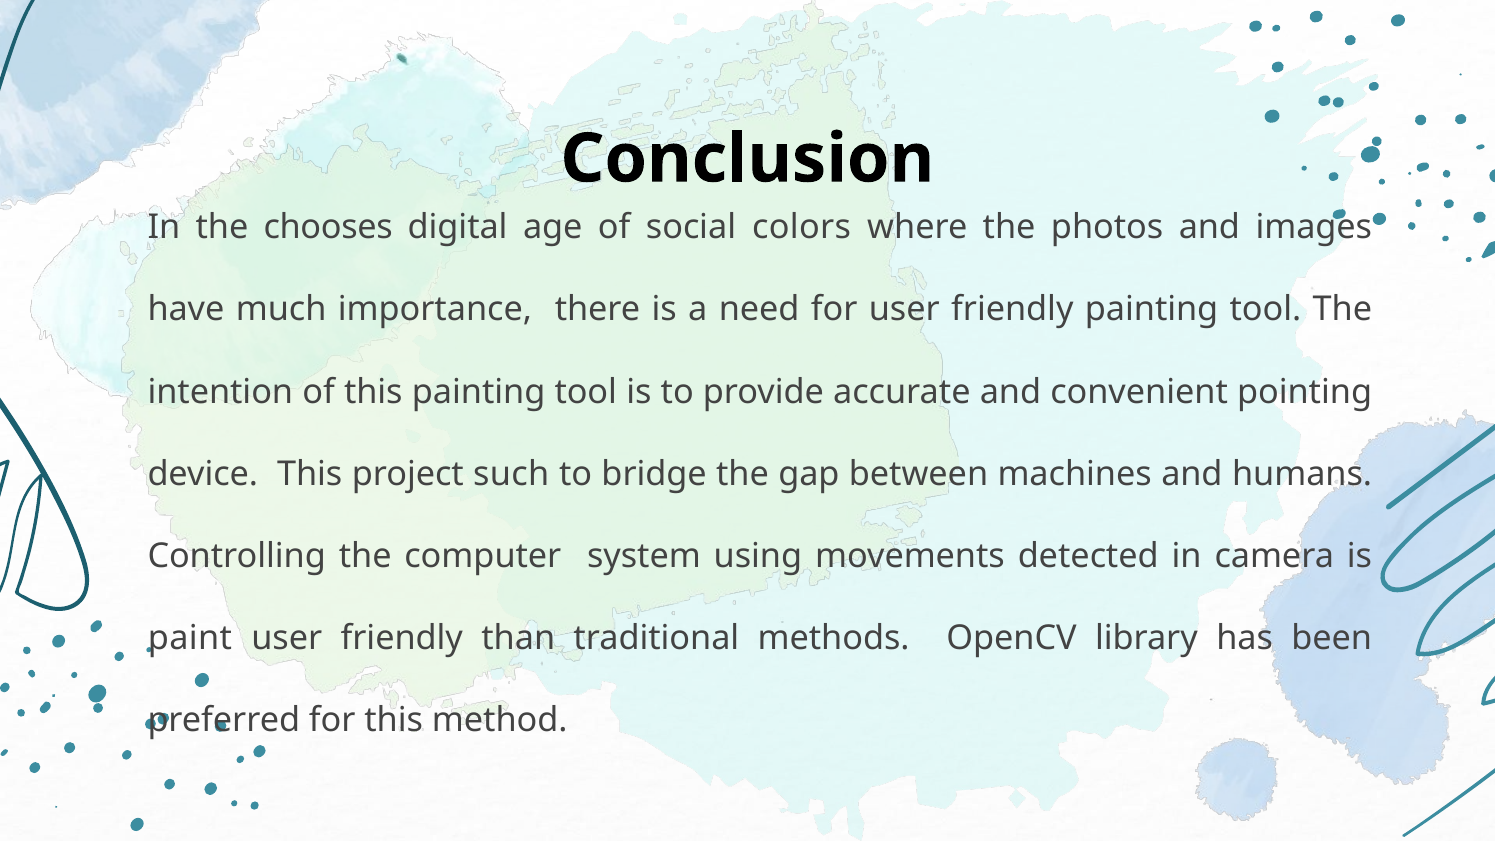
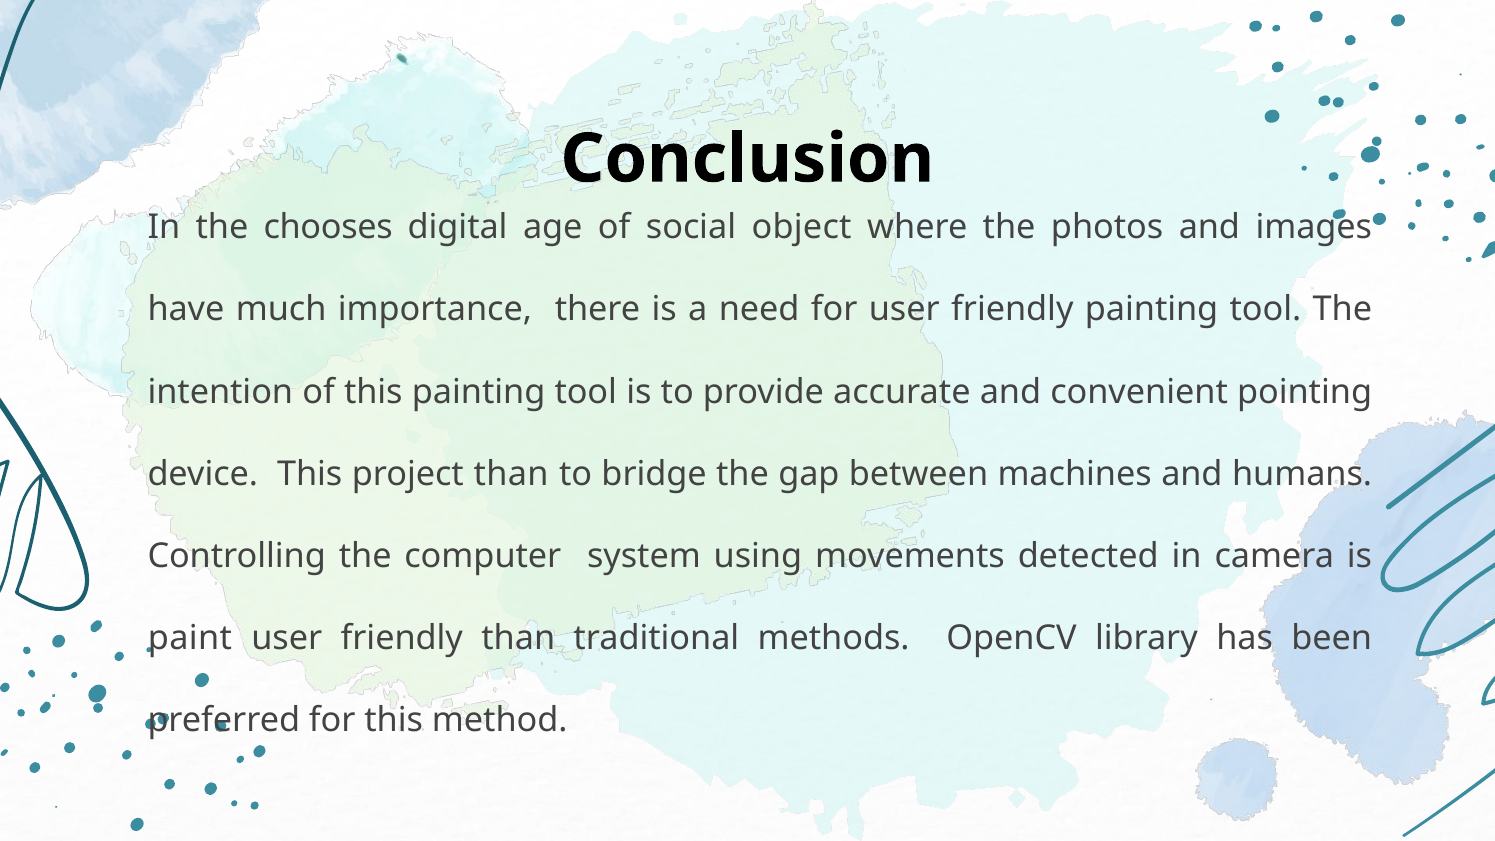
colors: colors -> object (802, 227)
project such: such -> than (511, 474)
